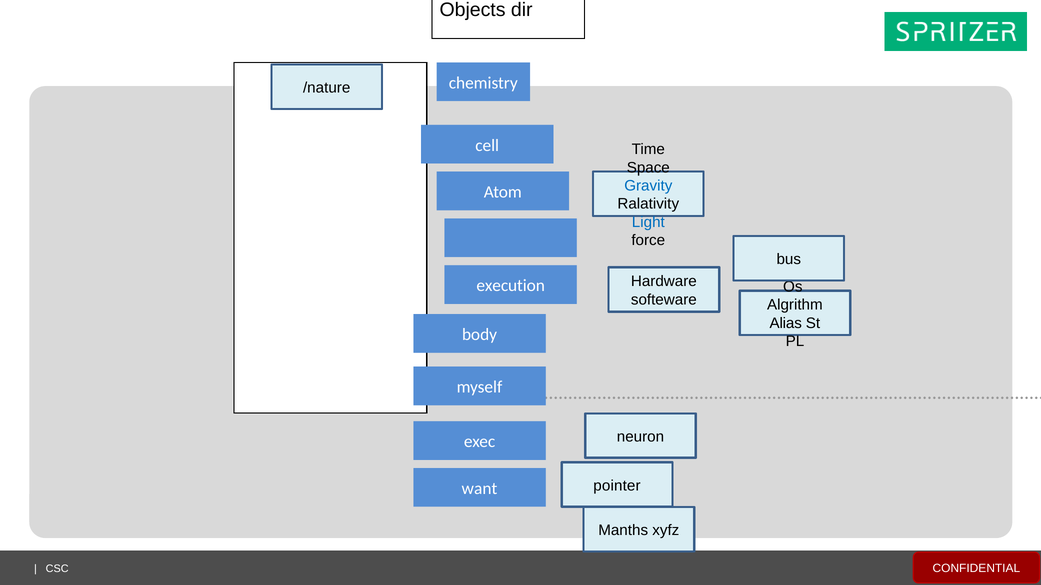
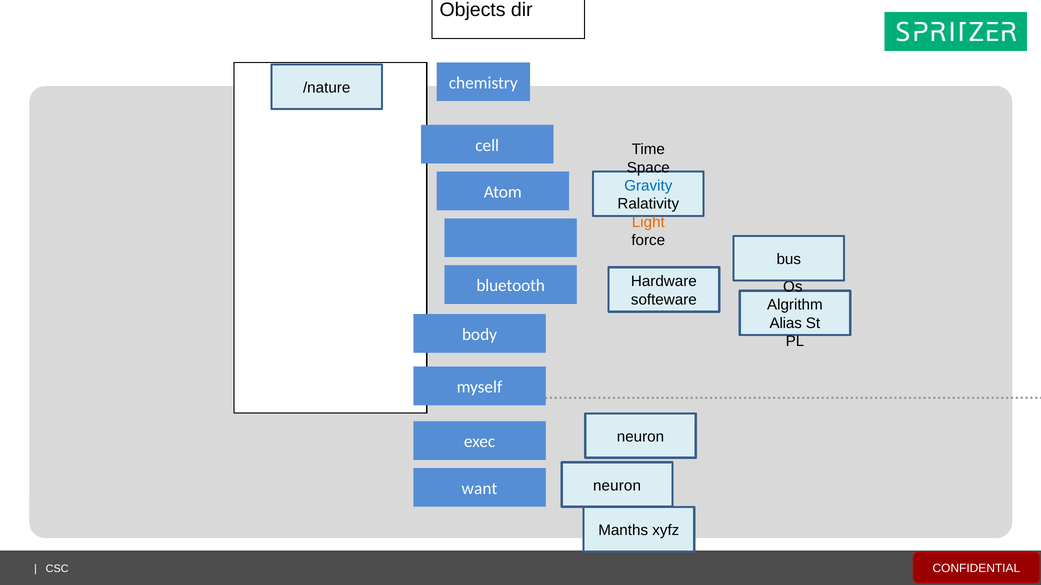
Light colour: blue -> orange (648, 222)
execution: execution -> bluetooth (511, 286)
pointer: pointer -> neuron (617, 486)
